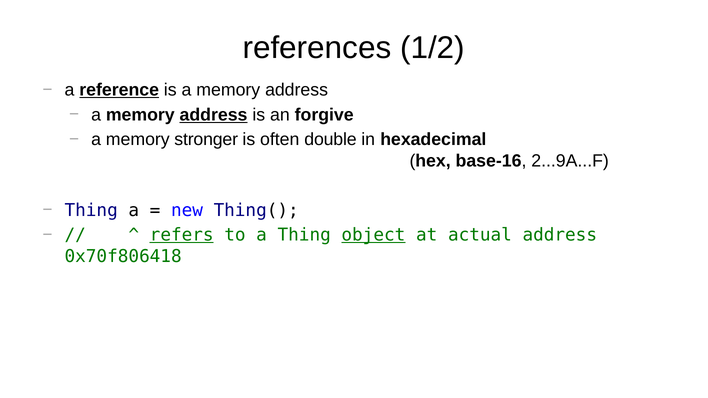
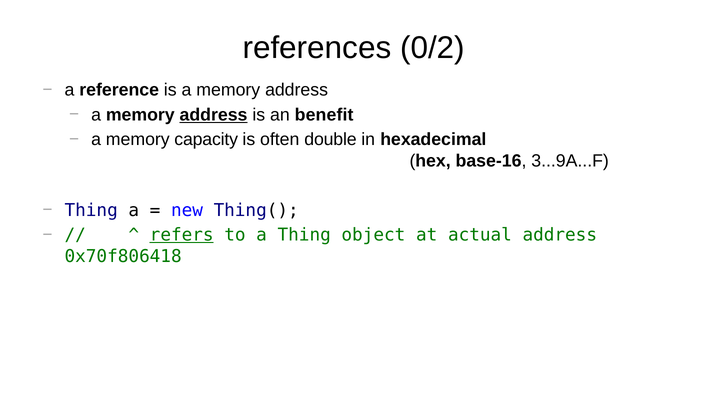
1/2: 1/2 -> 0/2 (432, 48)
reference underline: present -> none (119, 90)
forgive: forgive -> benefit (324, 115)
stronger: stronger -> capacity (206, 140)
2...9A...F: 2...9A...F -> 3...9A...F (570, 161)
object underline: present -> none (373, 235)
